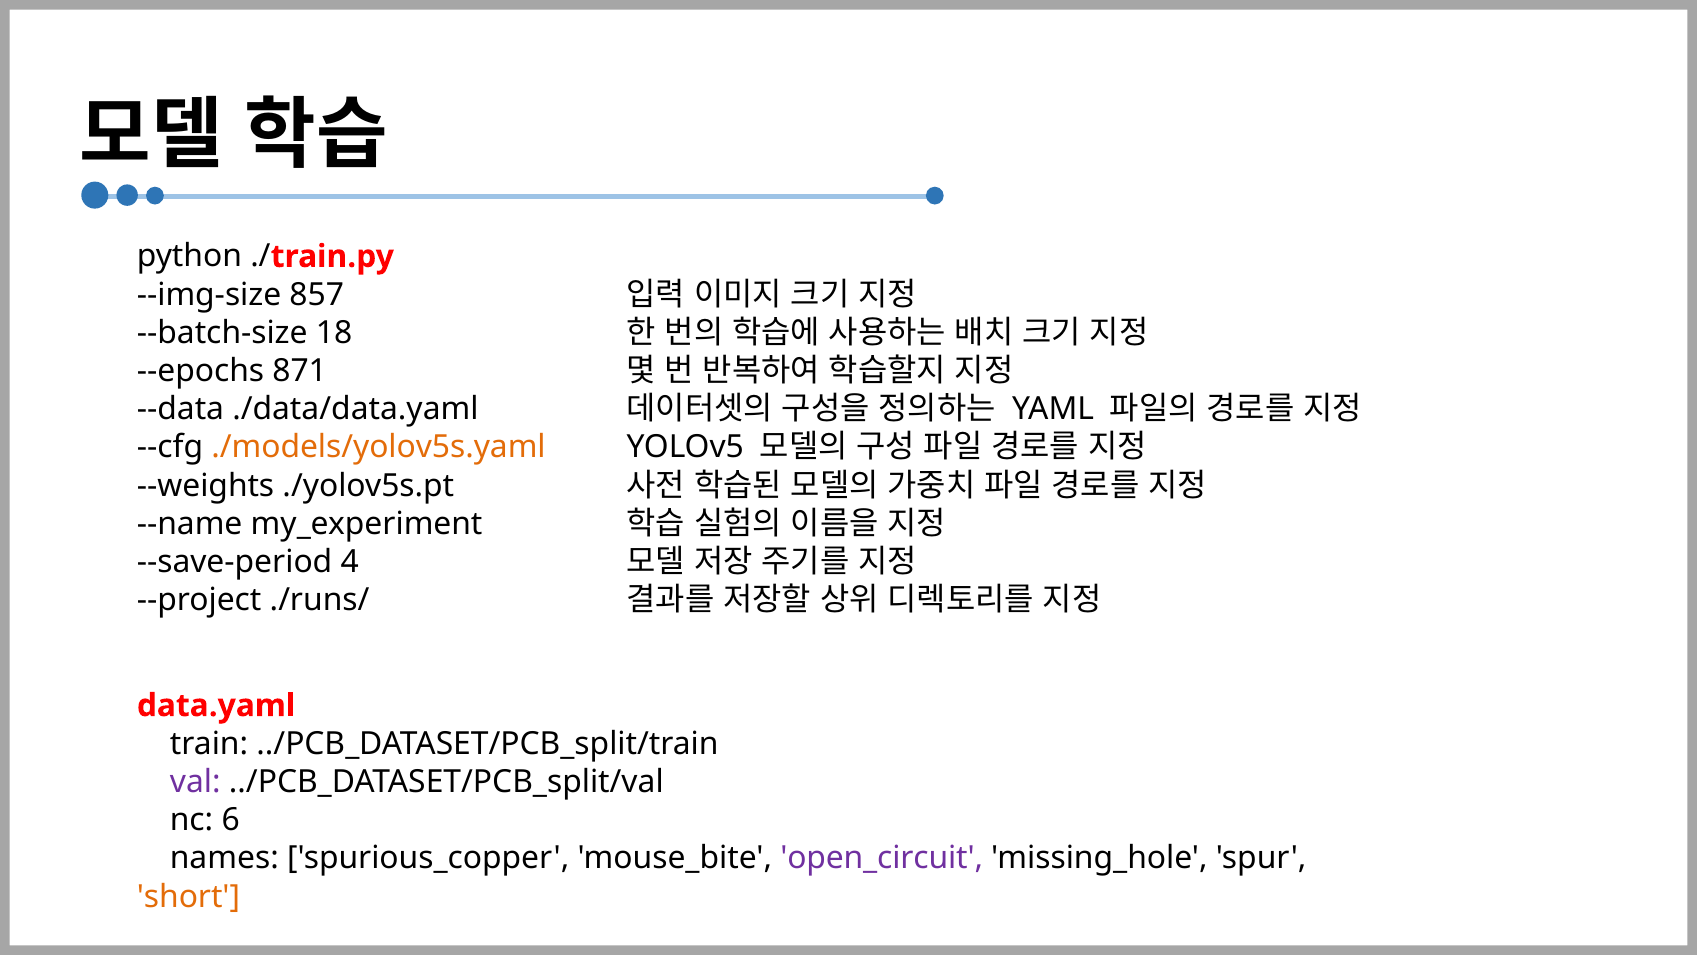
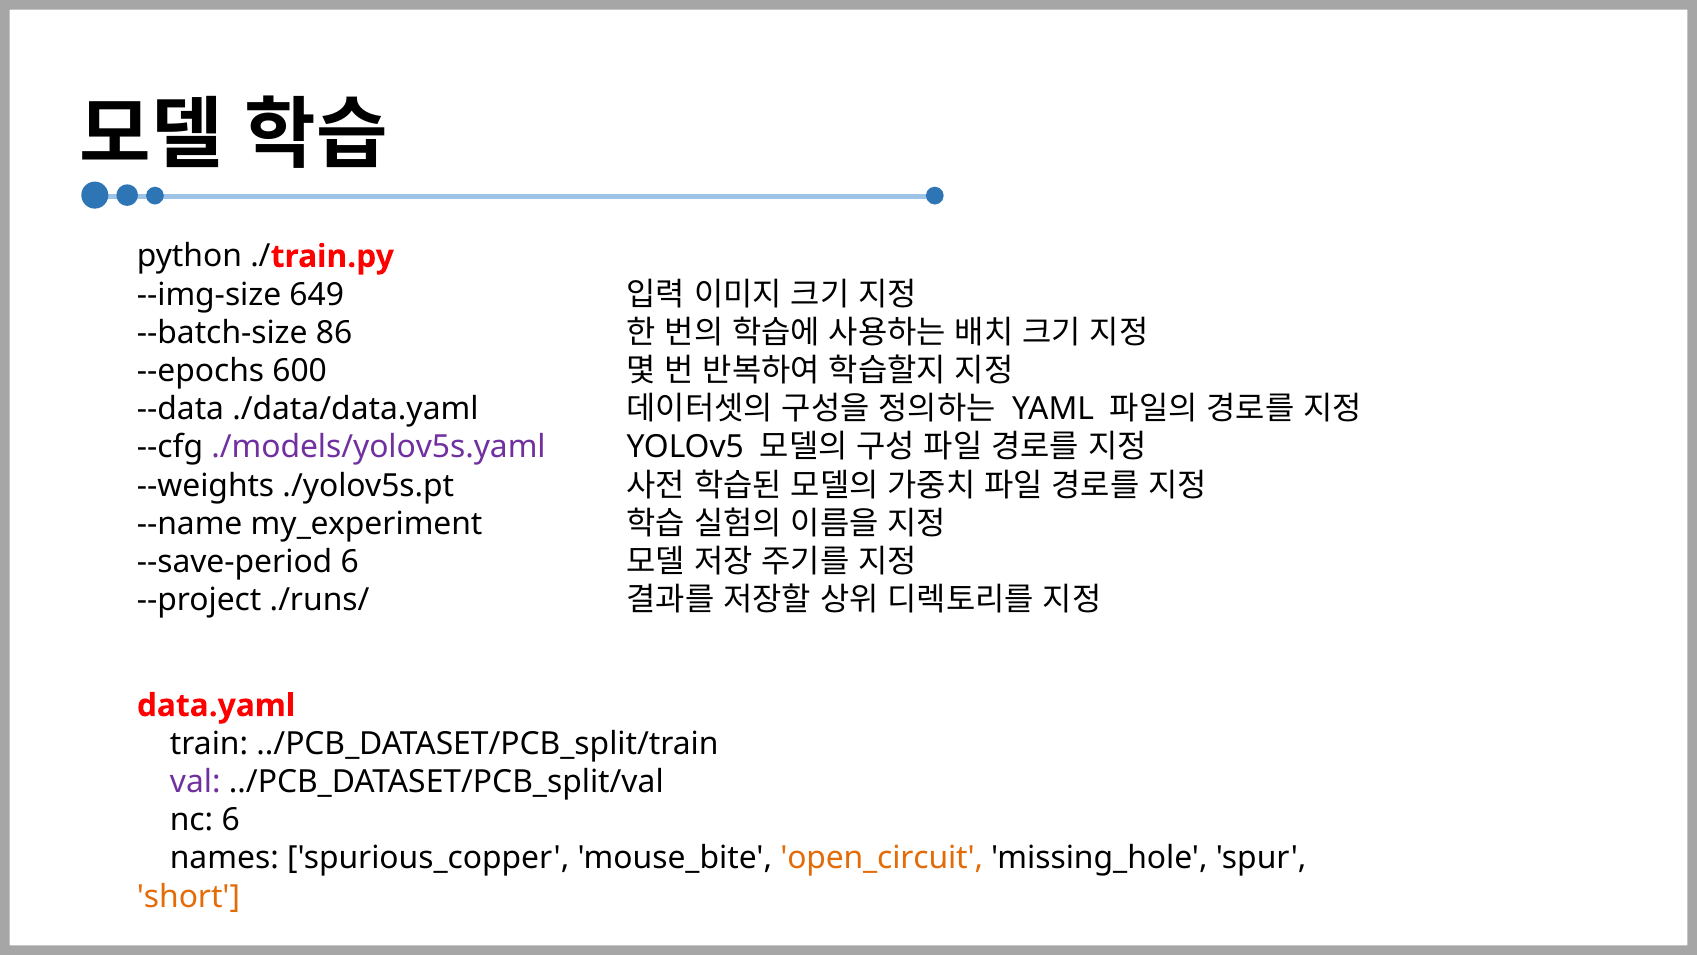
857: 857 -> 649 (317, 295)
18: 18 -> 86 (334, 333)
871: 871 -> 600 (300, 371)
./models/yolov5s.yaml colour: orange -> purple (378, 447)
--save-period 4: 4 -> 6 (350, 562)
open_circuit colour: purple -> orange (882, 858)
